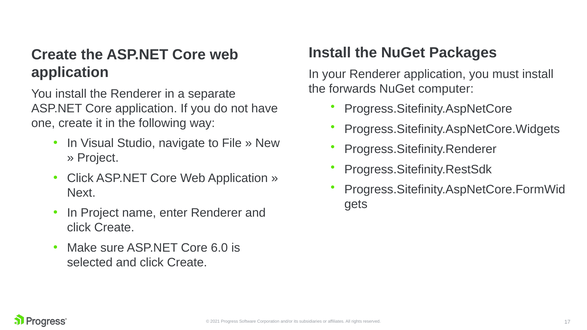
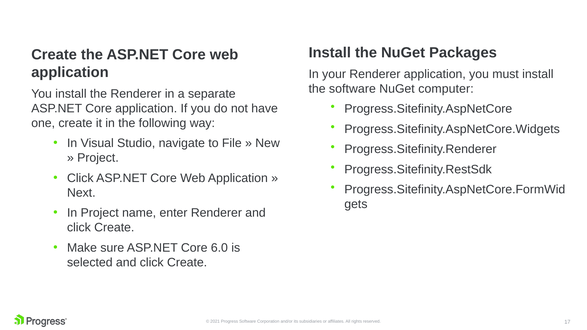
the forwards: forwards -> software (352, 89)
